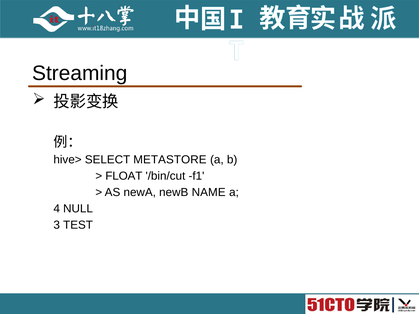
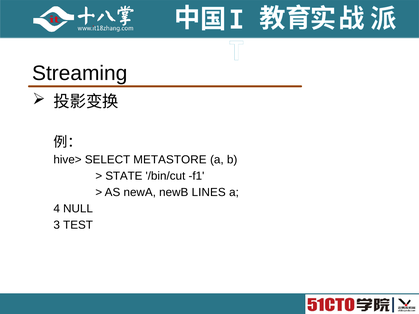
FLOAT: FLOAT -> STATE (124, 176)
NAME: NAME -> LINES (209, 192)
